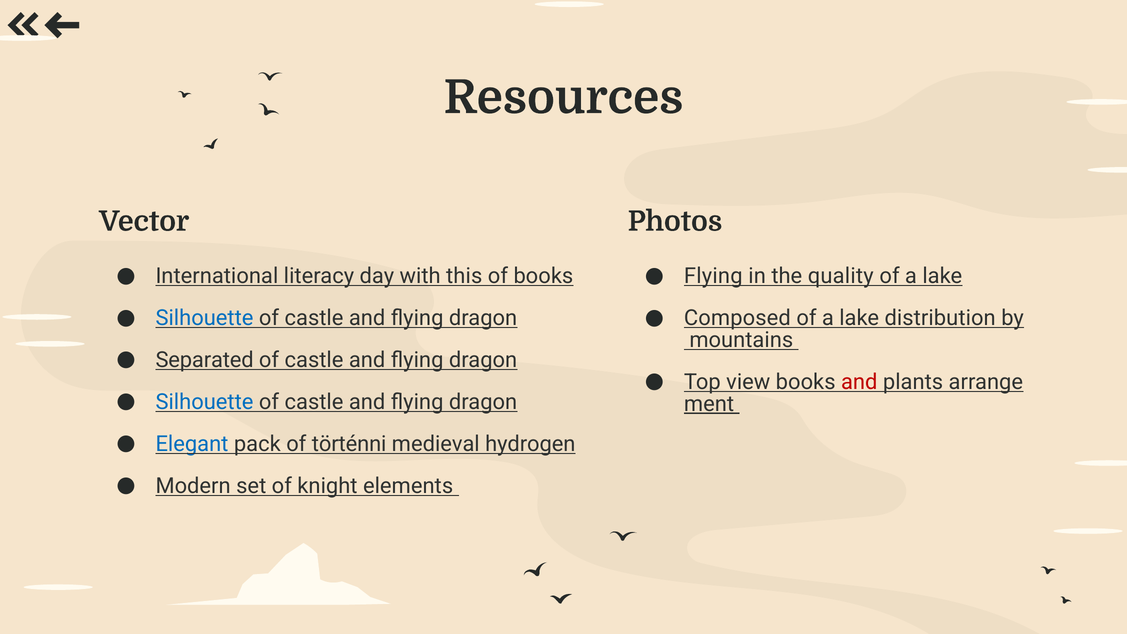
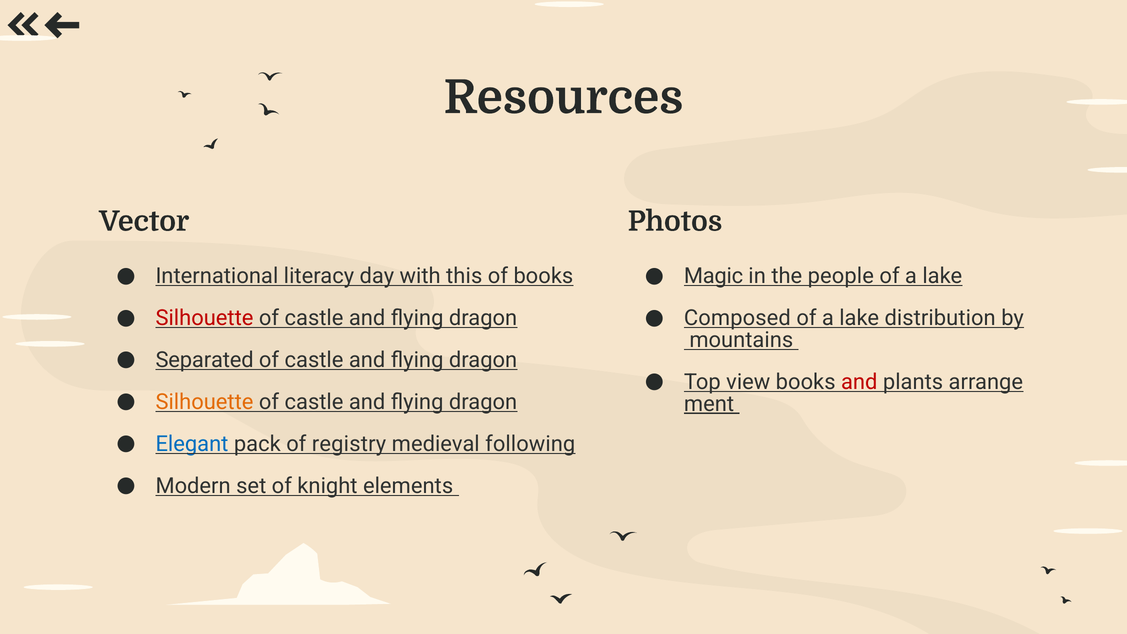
Flying: Flying -> Magic (714, 276)
quality: quality -> people (841, 276)
Silhouette colour: blue -> red (204, 318)
Silhouette colour: blue -> orange (204, 402)
történni: történni -> registry (349, 444)
hydrogen: hydrogen -> following (530, 444)
